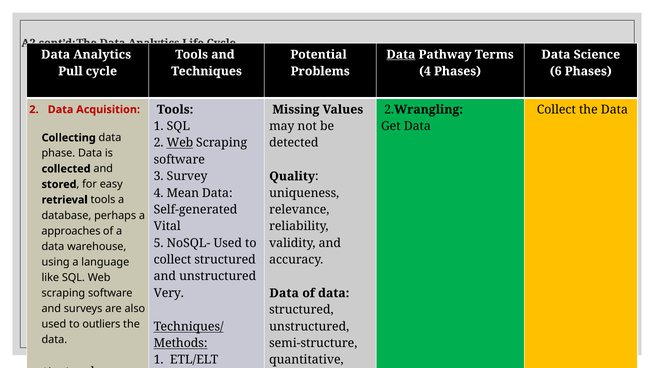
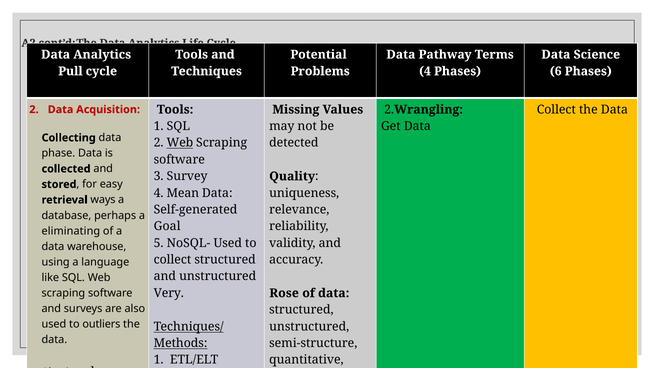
Data underline: present -> none (401, 55)
retrieval tools: tools -> ways (103, 200)
Vital: Vital -> Goal (167, 226)
approaches: approaches -> eliminating (71, 231)
Data: Data -> Rose (284, 293)
